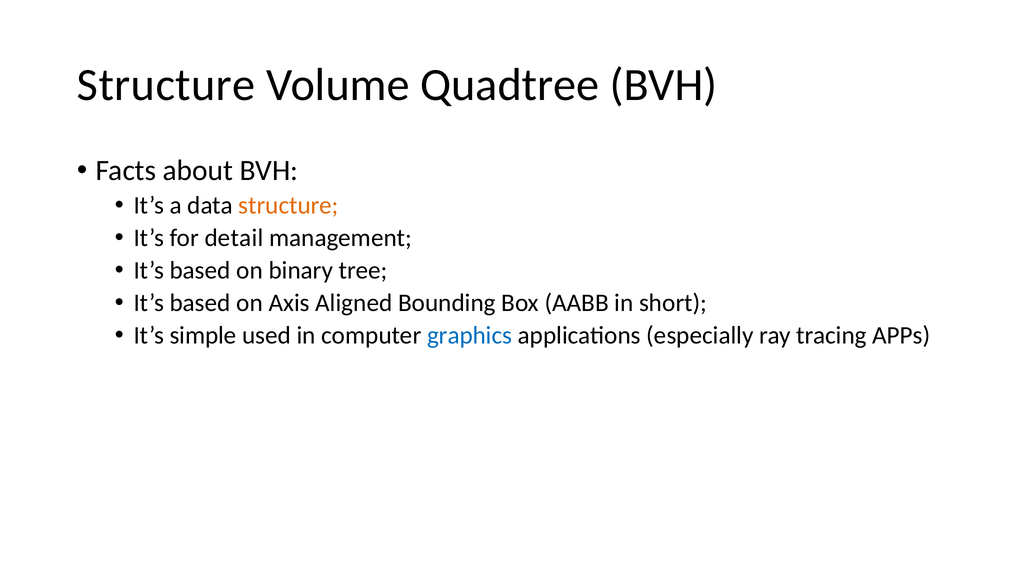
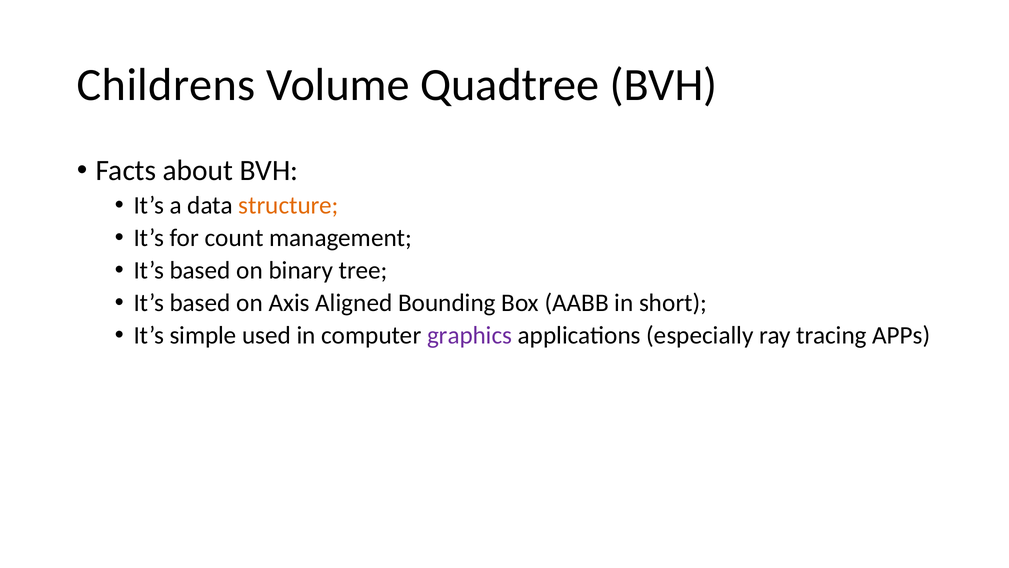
Structure: Structure -> Childrens (166, 85)
detail: detail -> count (234, 238)
graphics colour: blue -> purple (470, 335)
